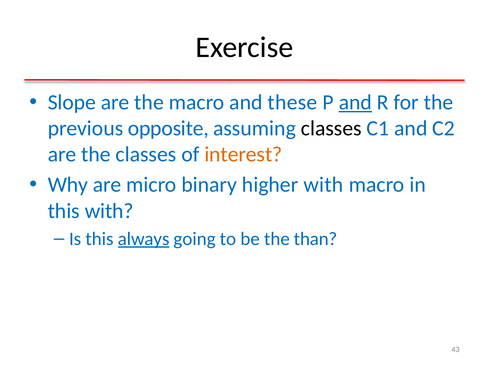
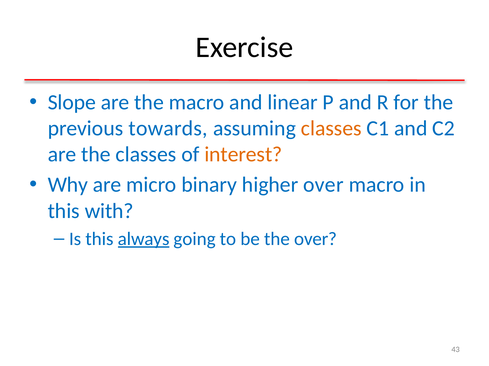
these: these -> linear (293, 103)
and underline: present -> none (355, 103)
opposite: opposite -> towards (168, 129)
classes colour: black -> orange (331, 129)
higher with: with -> over (323, 185)
the than: than -> over (316, 239)
